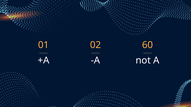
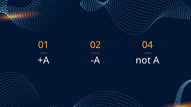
60: 60 -> 04 (148, 45)
